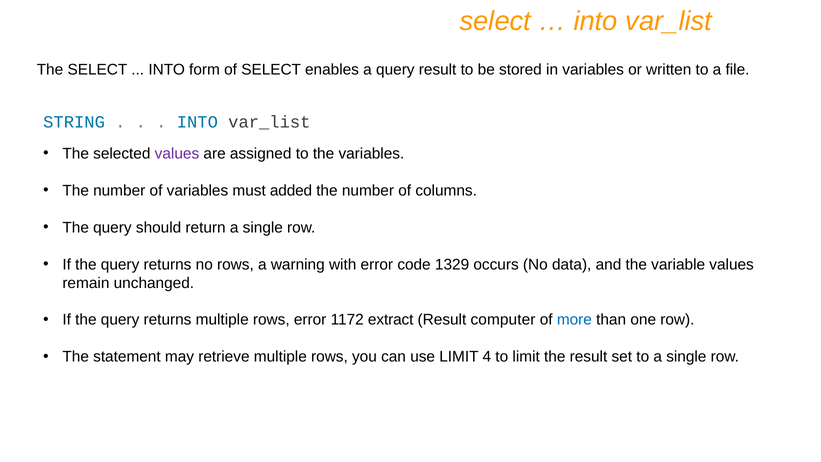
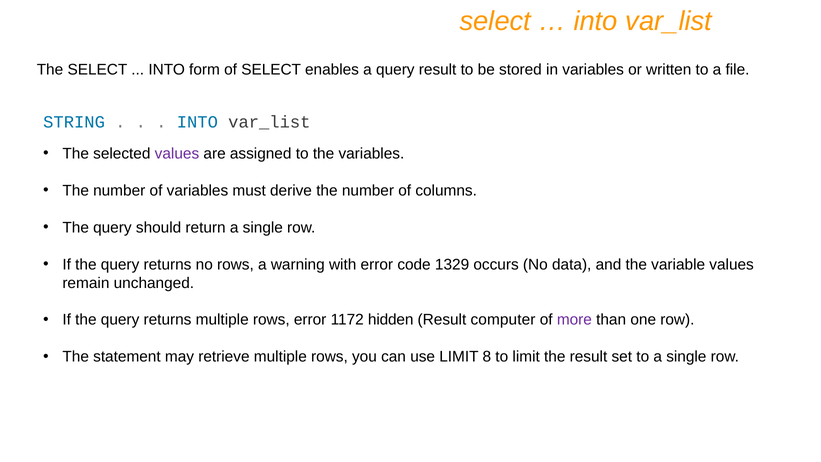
added: added -> derive (291, 190)
extract: extract -> hidden (391, 320)
more colour: blue -> purple (574, 320)
4: 4 -> 8 (487, 357)
